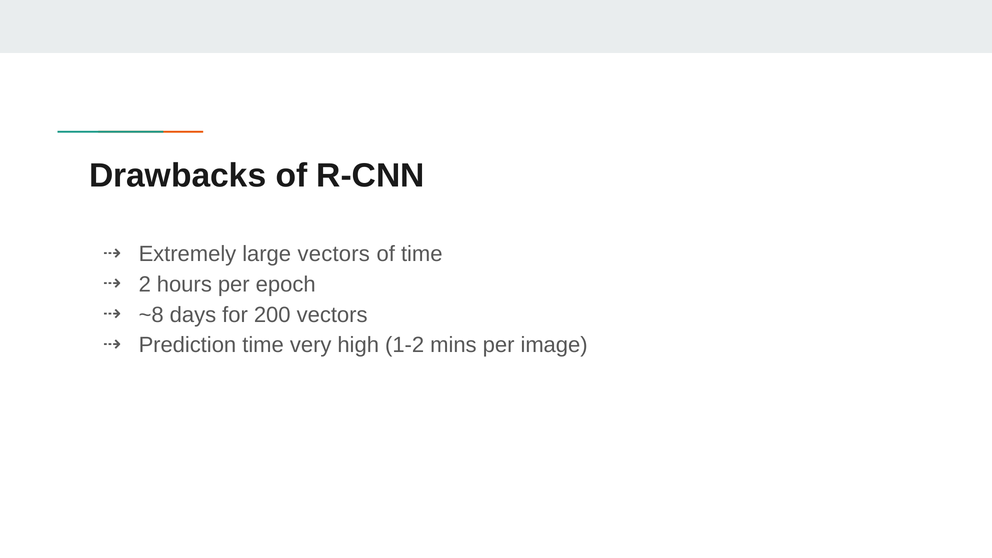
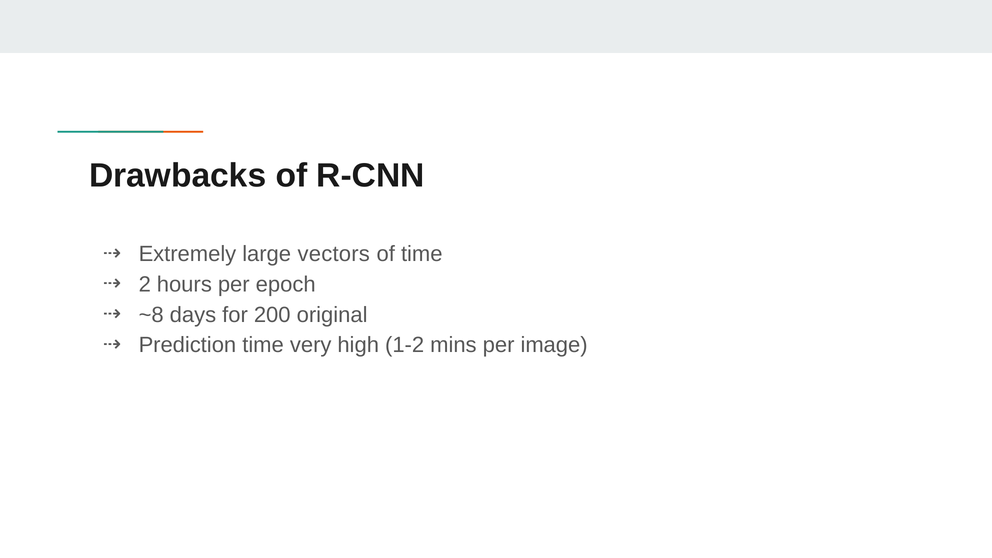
200 vectors: vectors -> original (332, 315)
